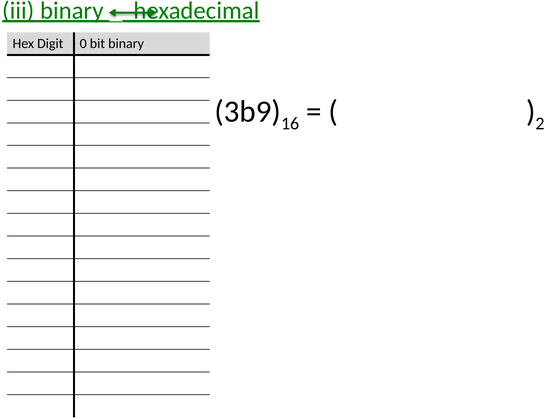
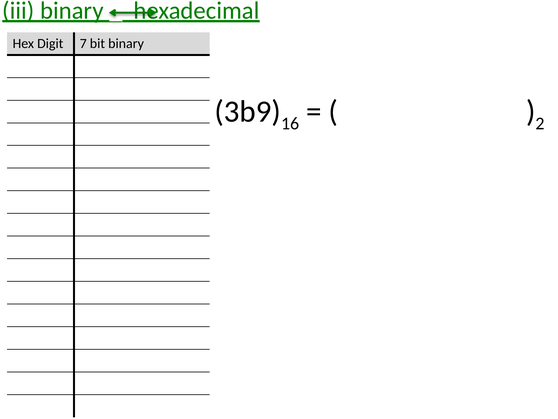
0: 0 -> 7 (83, 44)
